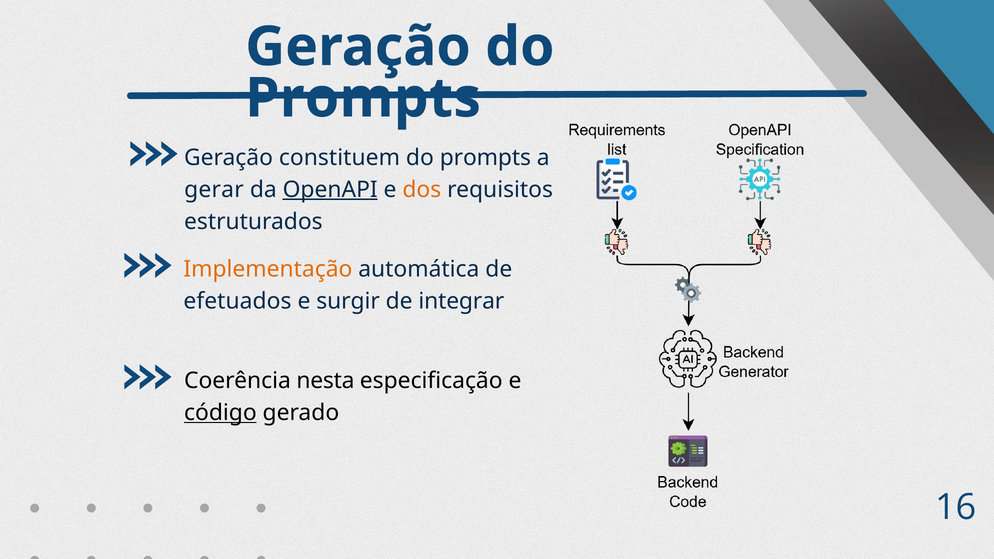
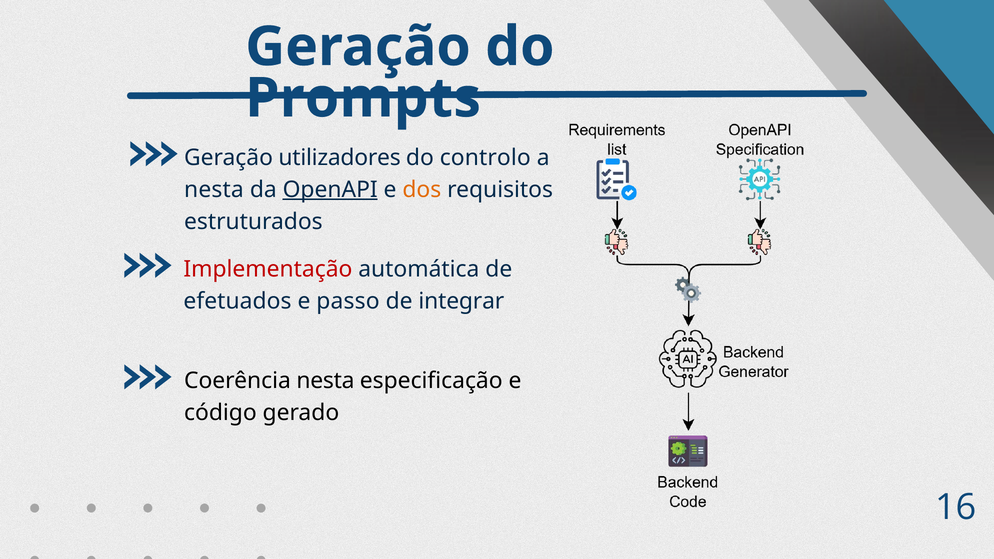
constituem: constituem -> utilizadores (340, 158)
prompts: prompts -> controlo (485, 158)
gerar: gerar -> nesta (214, 190)
Implementação colour: orange -> red (268, 269)
surgir: surgir -> passo (348, 301)
código underline: present -> none (220, 413)
